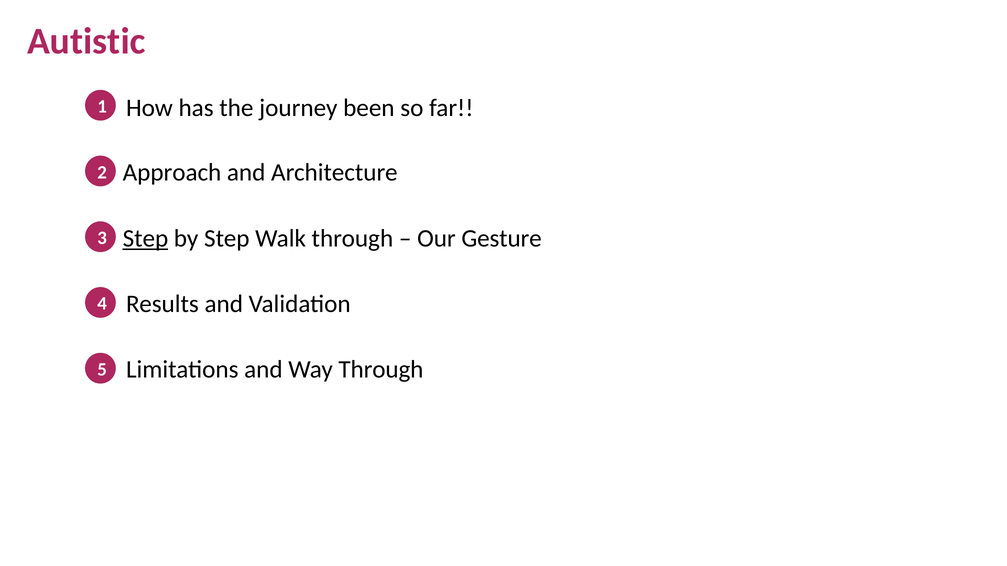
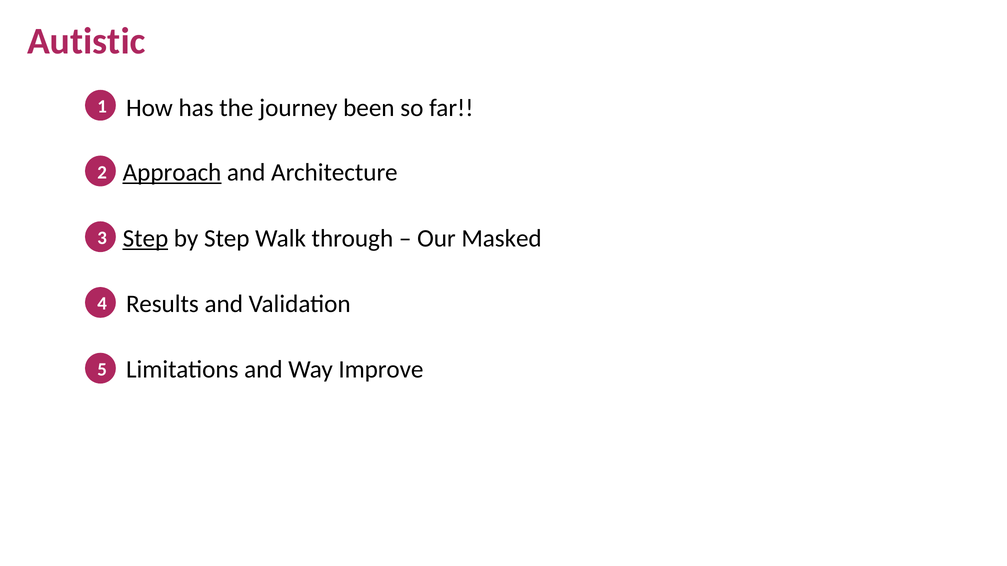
Approach underline: none -> present (172, 173)
Gesture: Gesture -> Masked (502, 238)
Way Through: Through -> Improve (381, 370)
